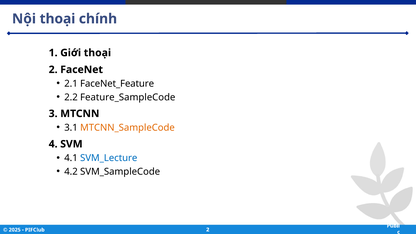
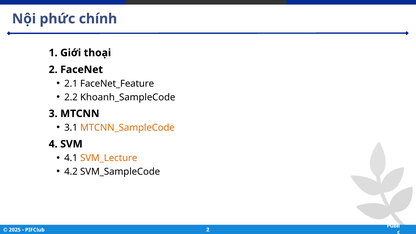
Nội thoại: thoại -> phức (57, 19)
Feature_SampleCode: Feature_SampleCode -> Khoanh_SampleCode (128, 97)
SVM_Lecture colour: blue -> orange (109, 158)
